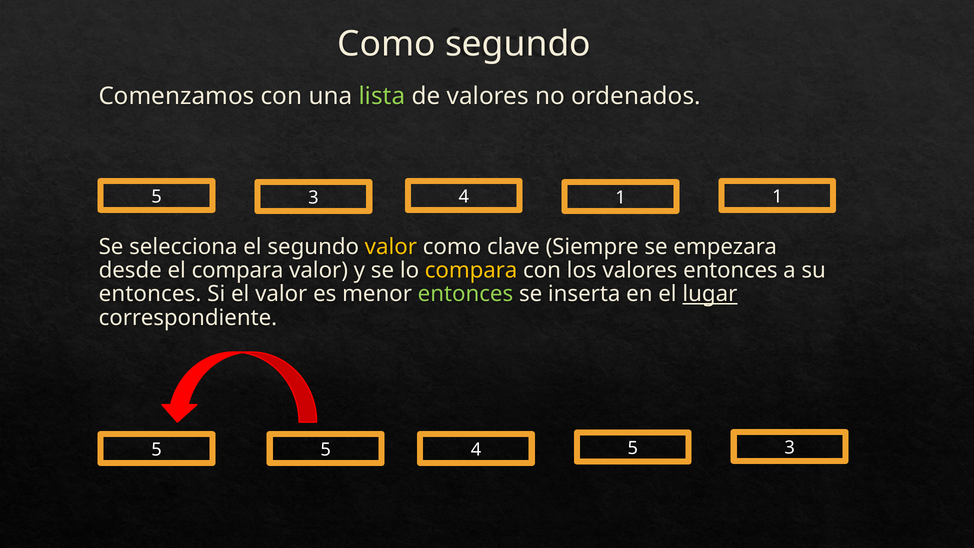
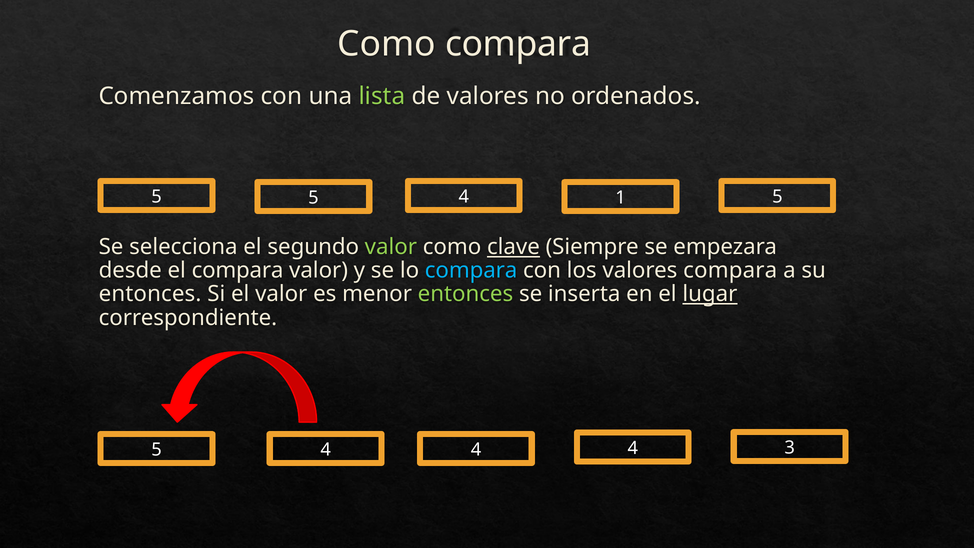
Como segundo: segundo -> compara (518, 44)
3: 3 -> 5 (313, 198)
1 1: 1 -> 5 (777, 197)
valor colour: yellow -> light green (391, 247)
clave underline: none -> present (513, 247)
compara colour: yellow -> light blue (471, 270)
valores entonces: entonces -> compara (730, 270)
5: 5 -> 4 (326, 450)
5: 5 -> 4 (633, 448)
